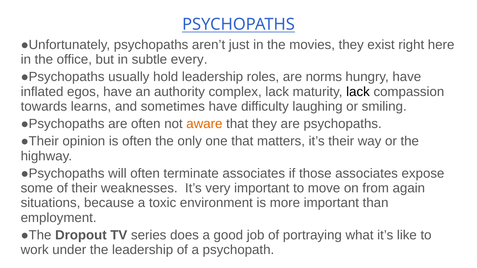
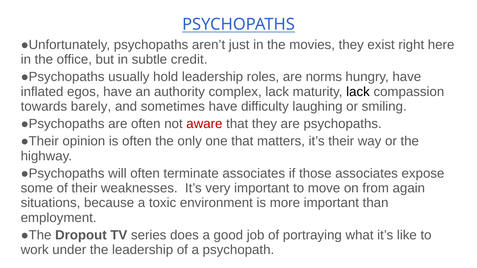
every: every -> credit (189, 60)
learns: learns -> barely (91, 107)
aware colour: orange -> red (204, 124)
